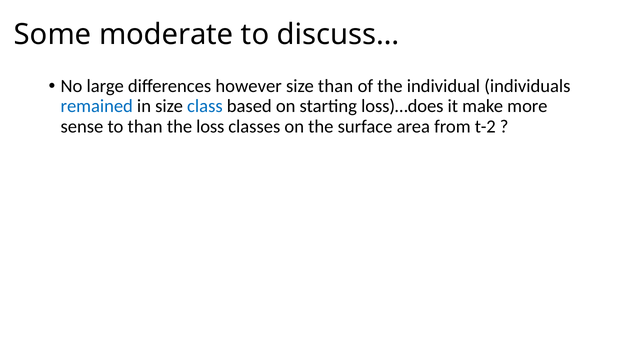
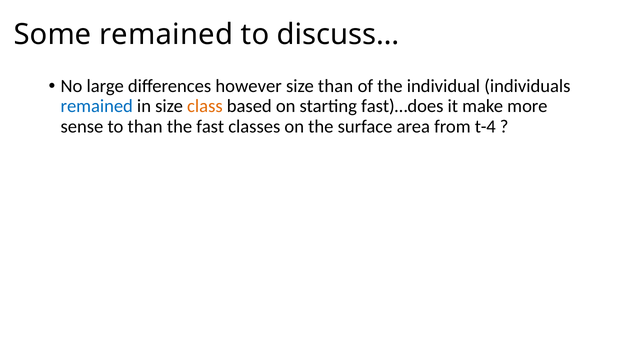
Some moderate: moderate -> remained (166, 34)
class colour: blue -> orange (205, 106)
loss)…does: loss)…does -> fast)…does (402, 106)
loss: loss -> fast (210, 126)
t-2: t-2 -> t-4 (485, 126)
